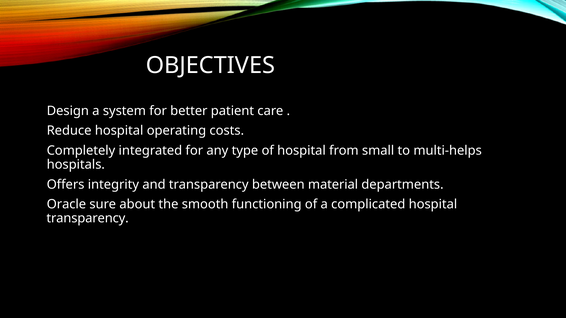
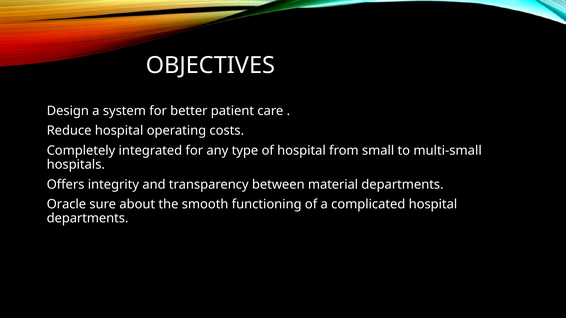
multi-helps: multi-helps -> multi-small (448, 151)
transparency: transparency -> departments (88, 219)
